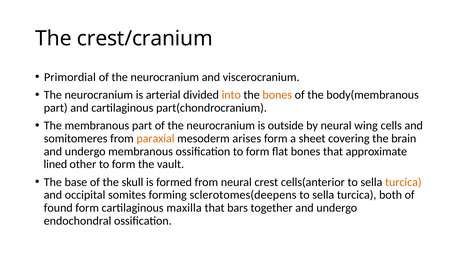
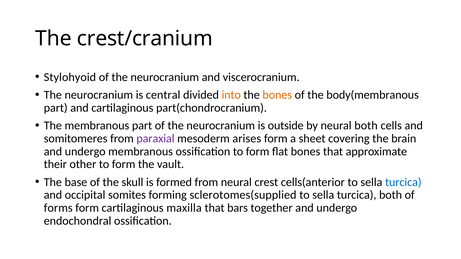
Primordial: Primordial -> Stylohyoid (70, 77)
arterial: arterial -> central (163, 95)
neural wing: wing -> both (366, 126)
paraxial colour: orange -> purple (155, 139)
lined: lined -> their (55, 165)
turcica colour: orange -> blue (403, 182)
sclerotomes(deepens: sclerotomes(deepens -> sclerotomes(supplied (243, 195)
found: found -> forms (58, 208)
